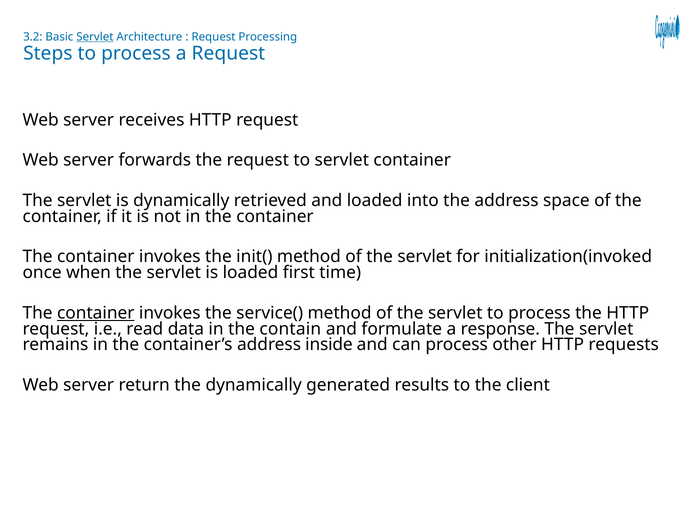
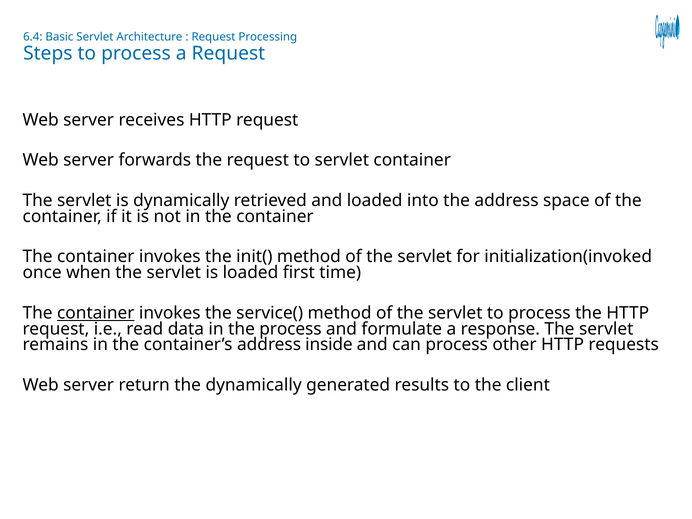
3.2: 3.2 -> 6.4 (33, 37)
Servlet underline: present -> none (95, 37)
the contain: contain -> process (290, 329)
